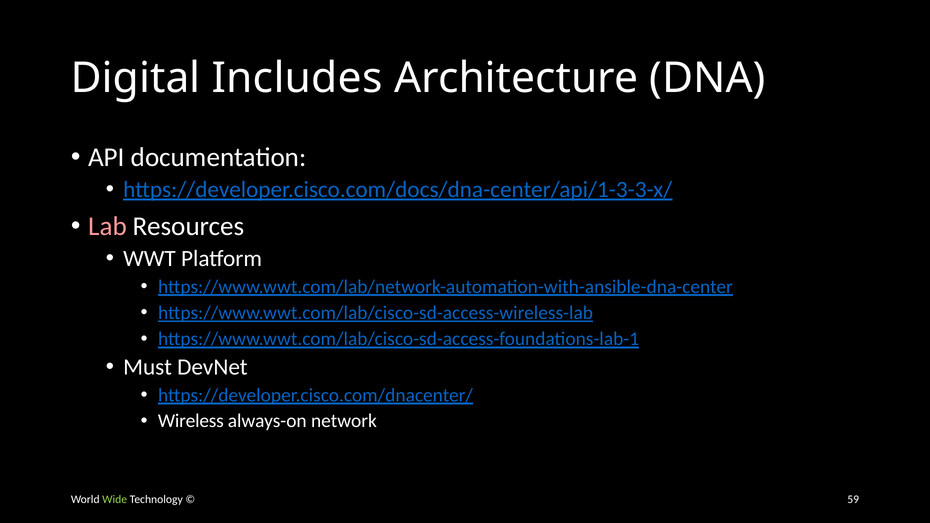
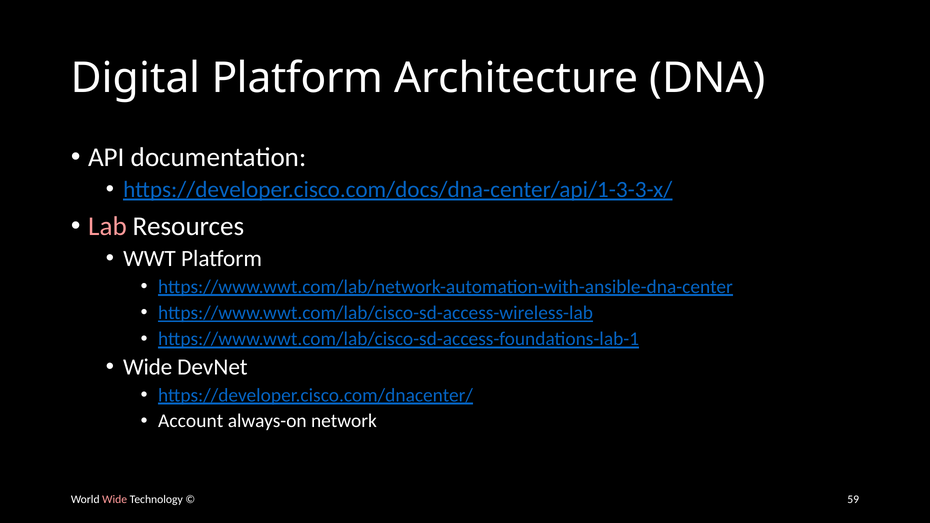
Digital Includes: Includes -> Platform (297, 78)
Must: Must -> Wide (148, 367)
Wireless: Wireless -> Account (191, 421)
Wide colour: light green -> pink (115, 500)
